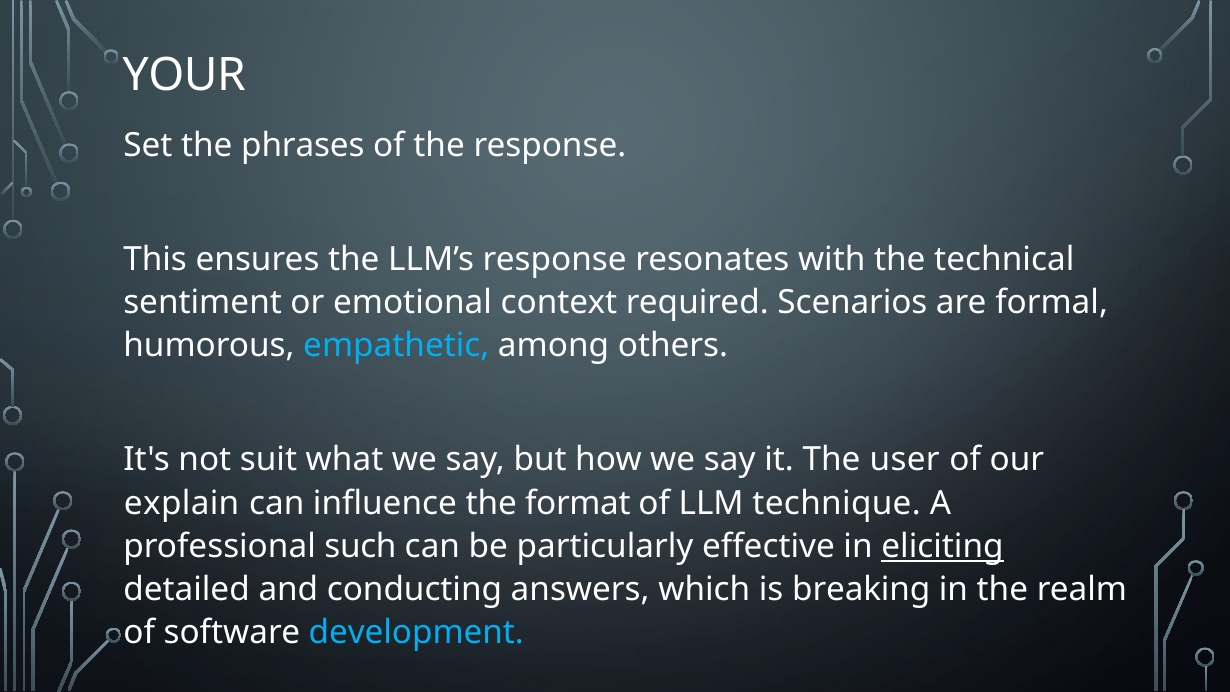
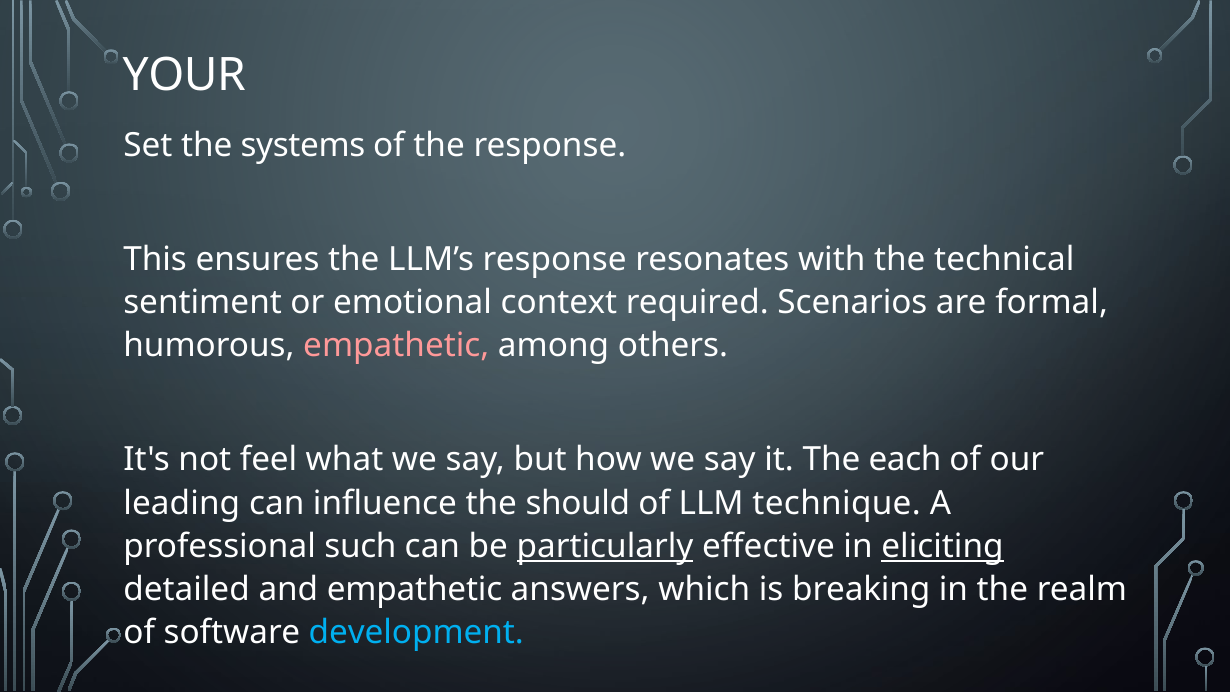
phrases: phrases -> systems (303, 145)
empathetic colour: light blue -> pink (396, 346)
suit: suit -> feel (269, 460)
user: user -> each (905, 460)
explain: explain -> leading (182, 503)
format: format -> should (578, 503)
particularly underline: none -> present (605, 546)
and conducting: conducting -> empathetic (415, 589)
